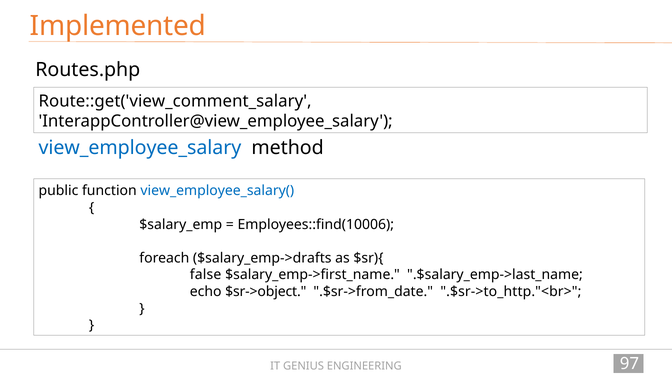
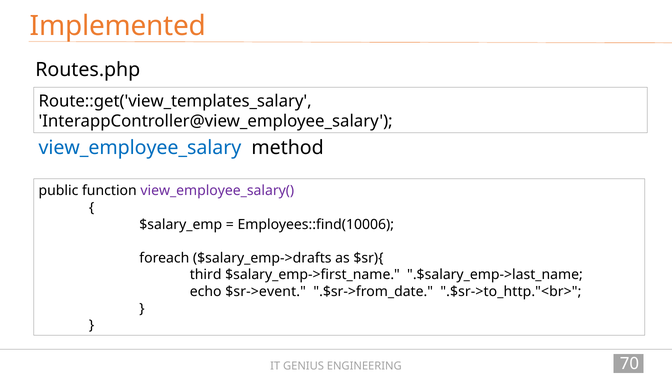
Route::get('view_comment_salary: Route::get('view_comment_salary -> Route::get('view_templates_salary (175, 101)
view_employee_salary( colour: blue -> purple (217, 191)
false: false -> third (206, 275)
$sr->object: $sr->object -> $sr->event (266, 292)
97: 97 -> 70 (629, 363)
